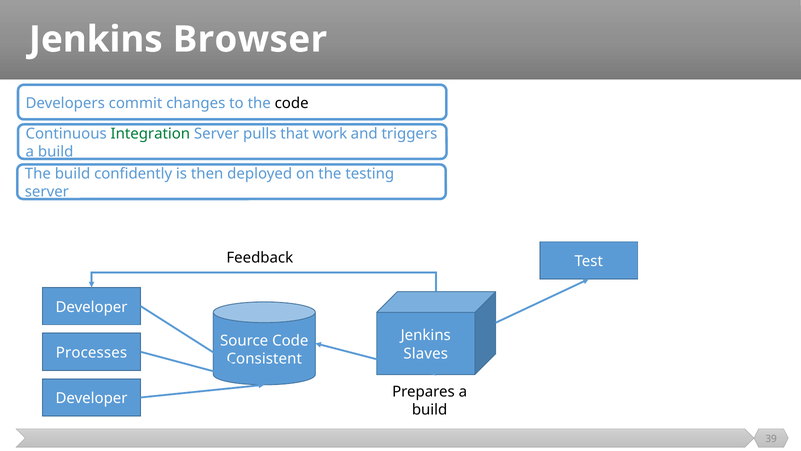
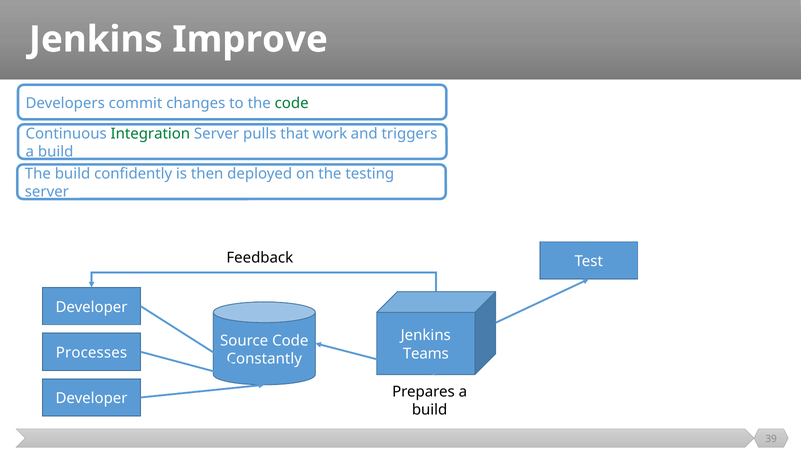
Browser: Browser -> Improve (250, 39)
code colour: black -> green (292, 103)
Slaves: Slaves -> Teams (426, 353)
Consistent: Consistent -> Constantly (264, 358)
